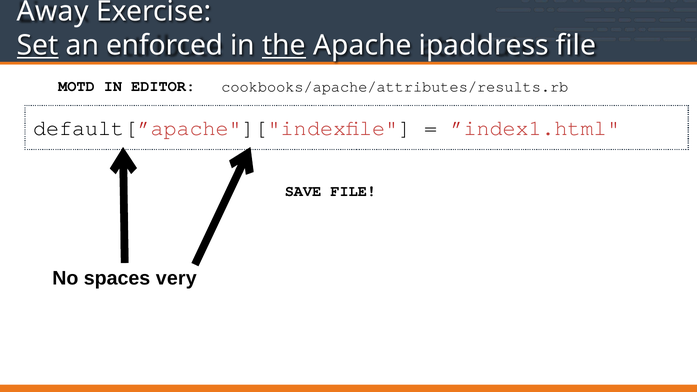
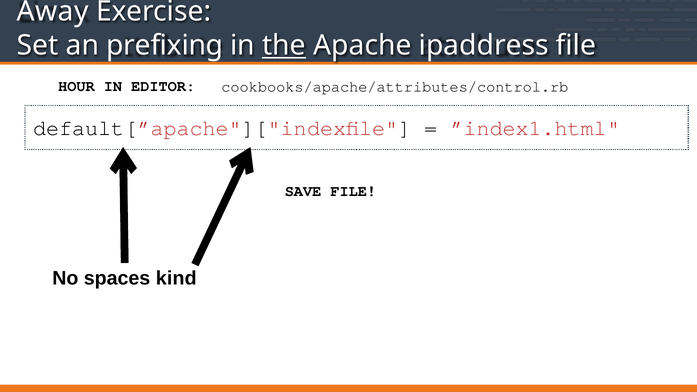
Set underline: present -> none (38, 45)
enforced: enforced -> prefixing (165, 45)
MOTD: MOTD -> HOUR (76, 86)
cookbooks/apache/attributes/results.rb: cookbooks/apache/attributes/results.rb -> cookbooks/apache/attributes/control.rb (395, 87)
very: very -> kind (176, 278)
